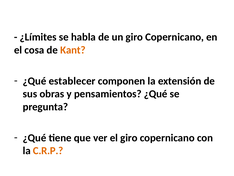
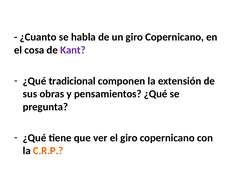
¿Límites: ¿Límites -> ¿Cuanto (38, 37)
Kant colour: orange -> purple (73, 50)
establecer: establecer -> tradicional (72, 81)
